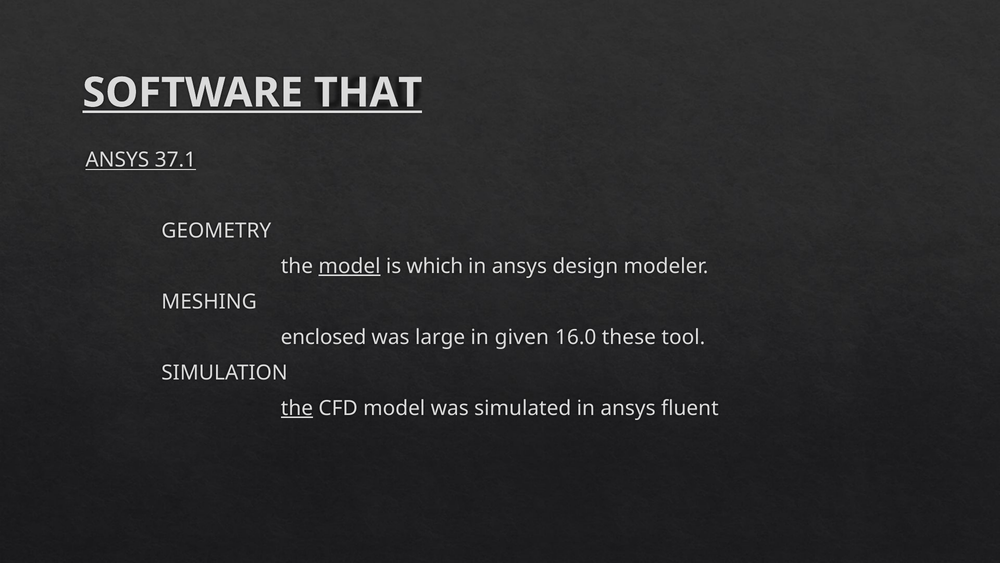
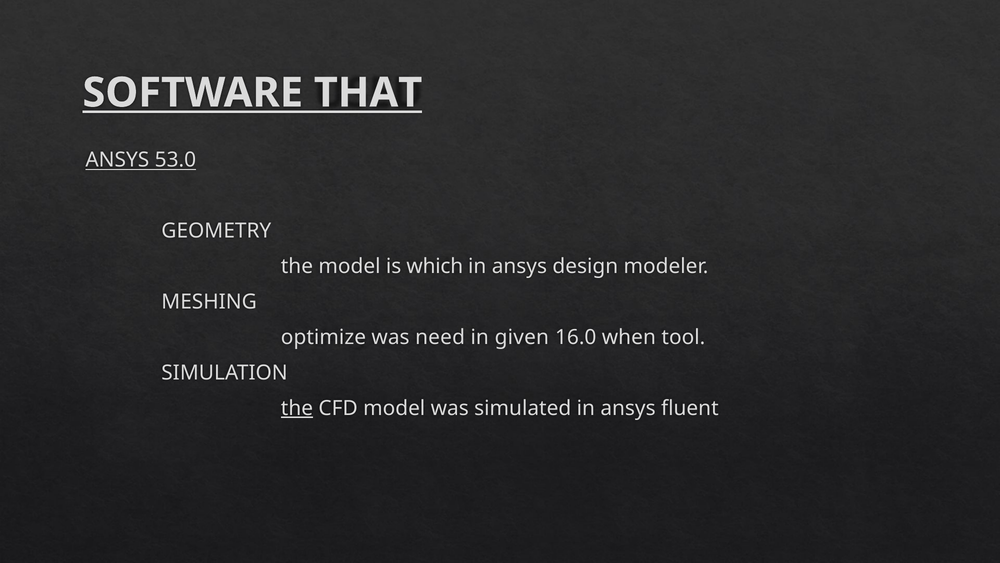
37.1: 37.1 -> 53.0 (175, 160)
model underline: present -> none (350, 266)
enclosed: enclosed -> optimize (323, 337)
large: large -> need (440, 337)
these: these -> when (629, 337)
